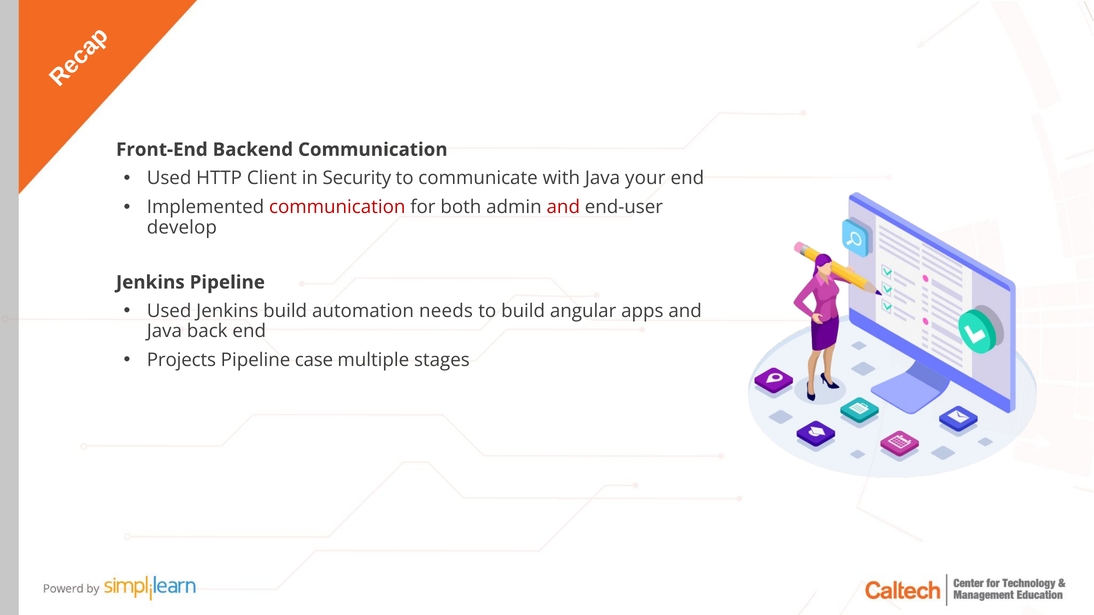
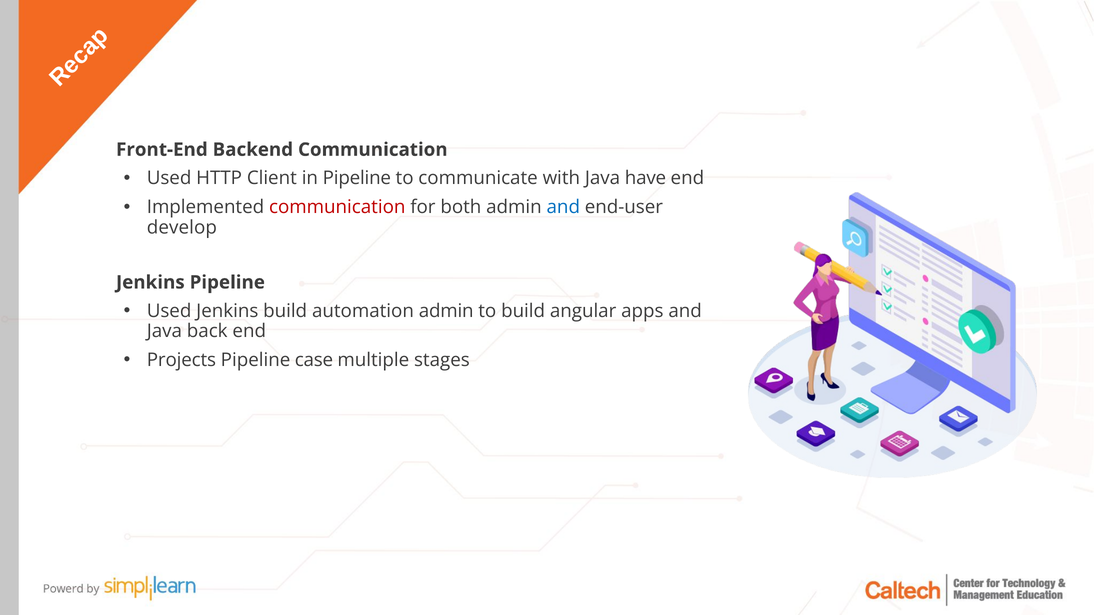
in Security: Security -> Pipeline (357, 178)
your: your -> have (645, 178)
and colour: red -> blue (563, 207)
automation needs: needs -> admin (446, 311)
